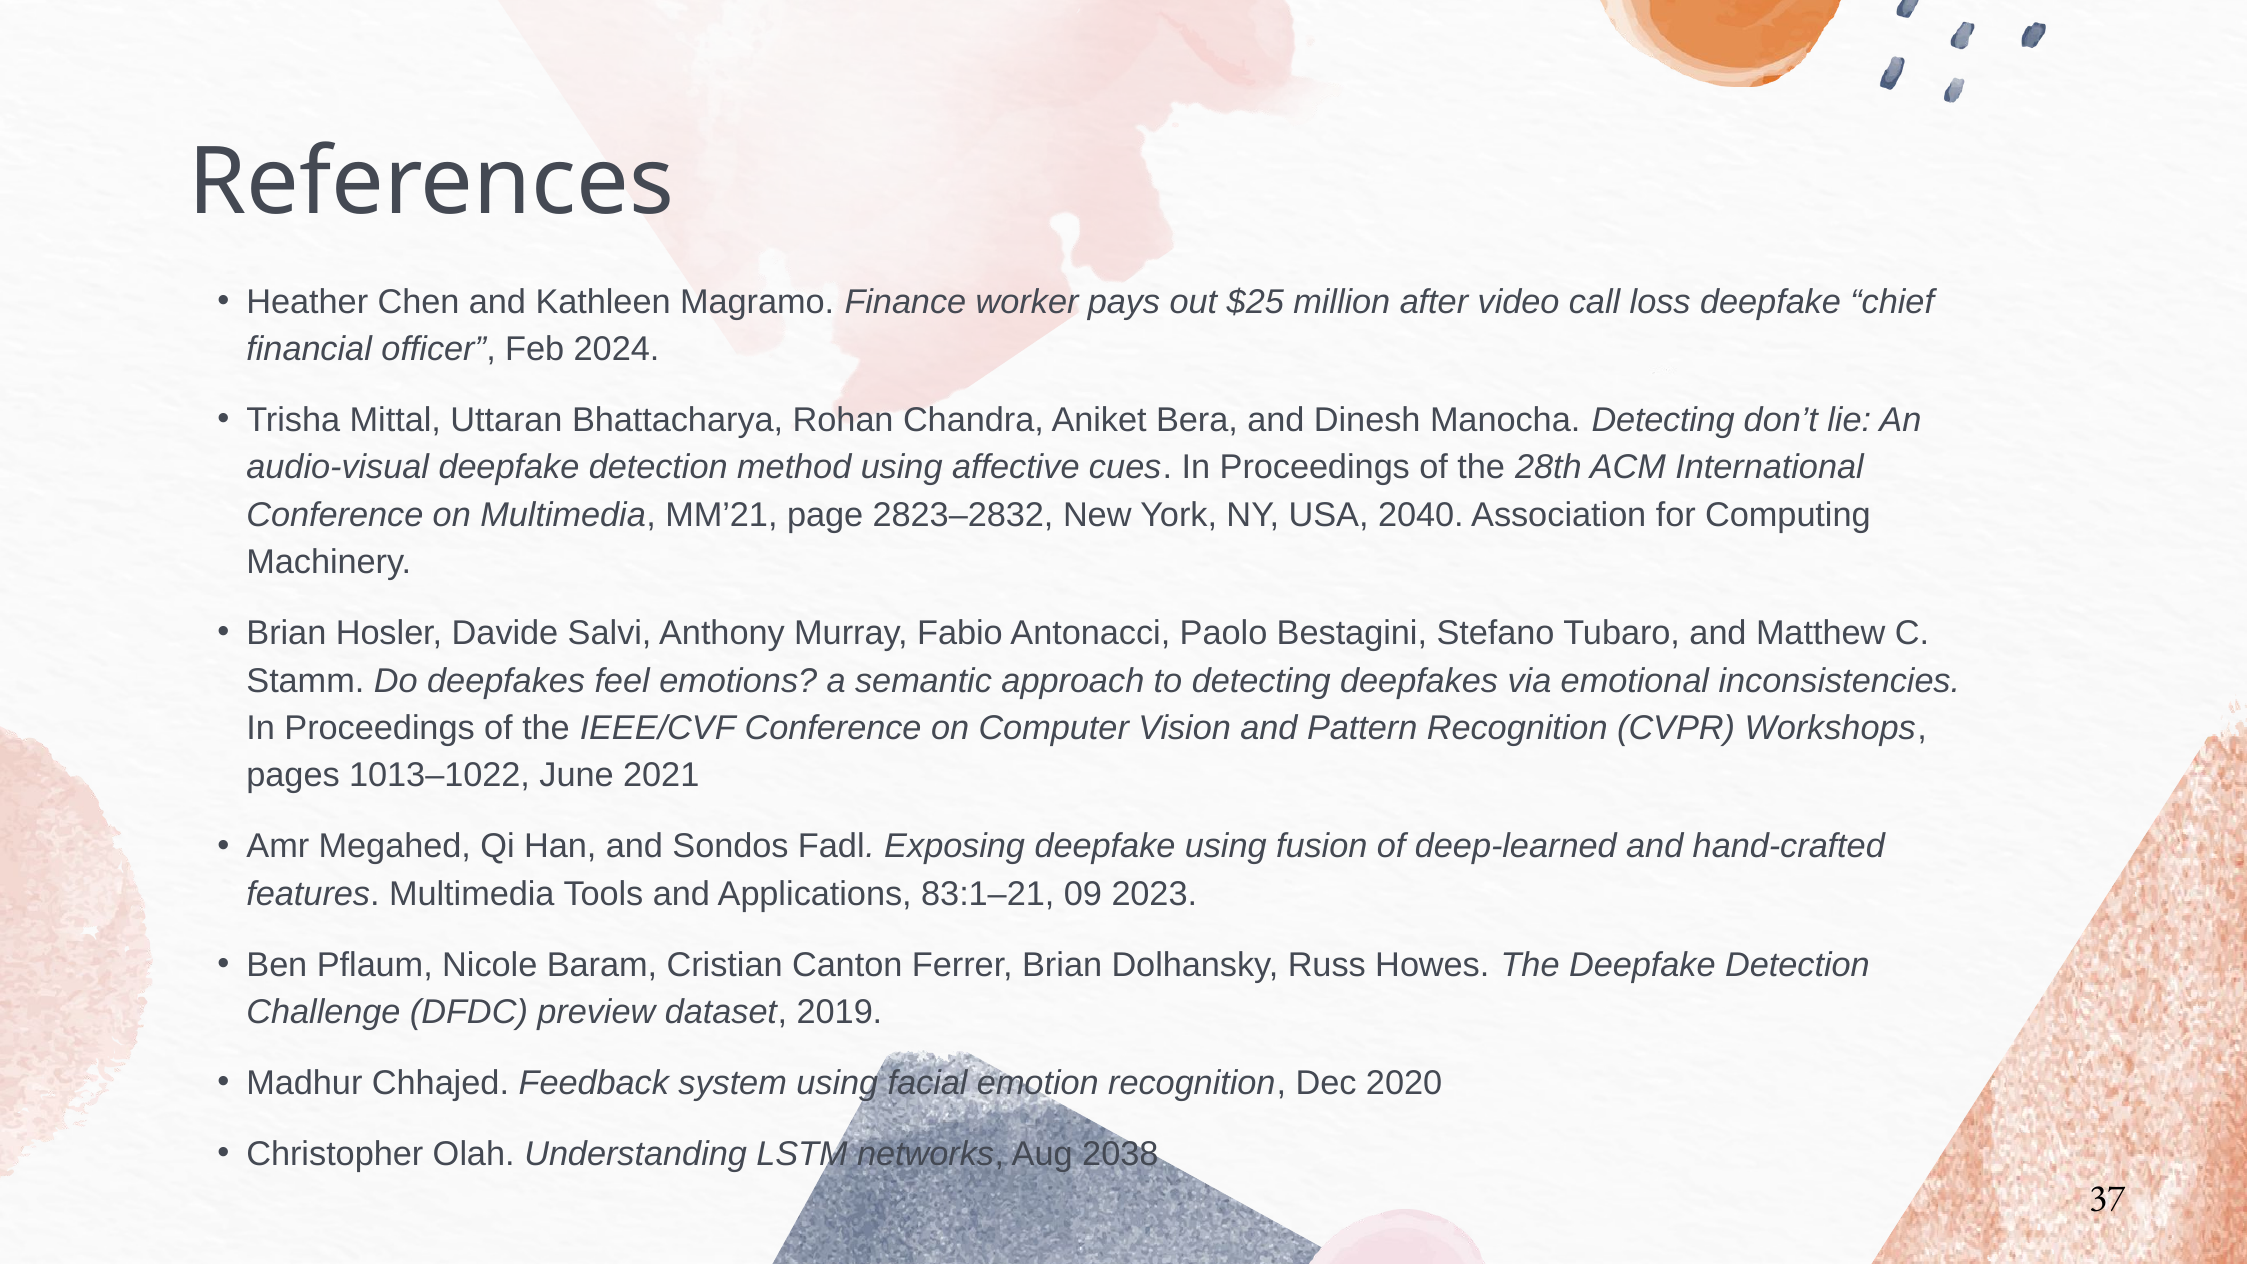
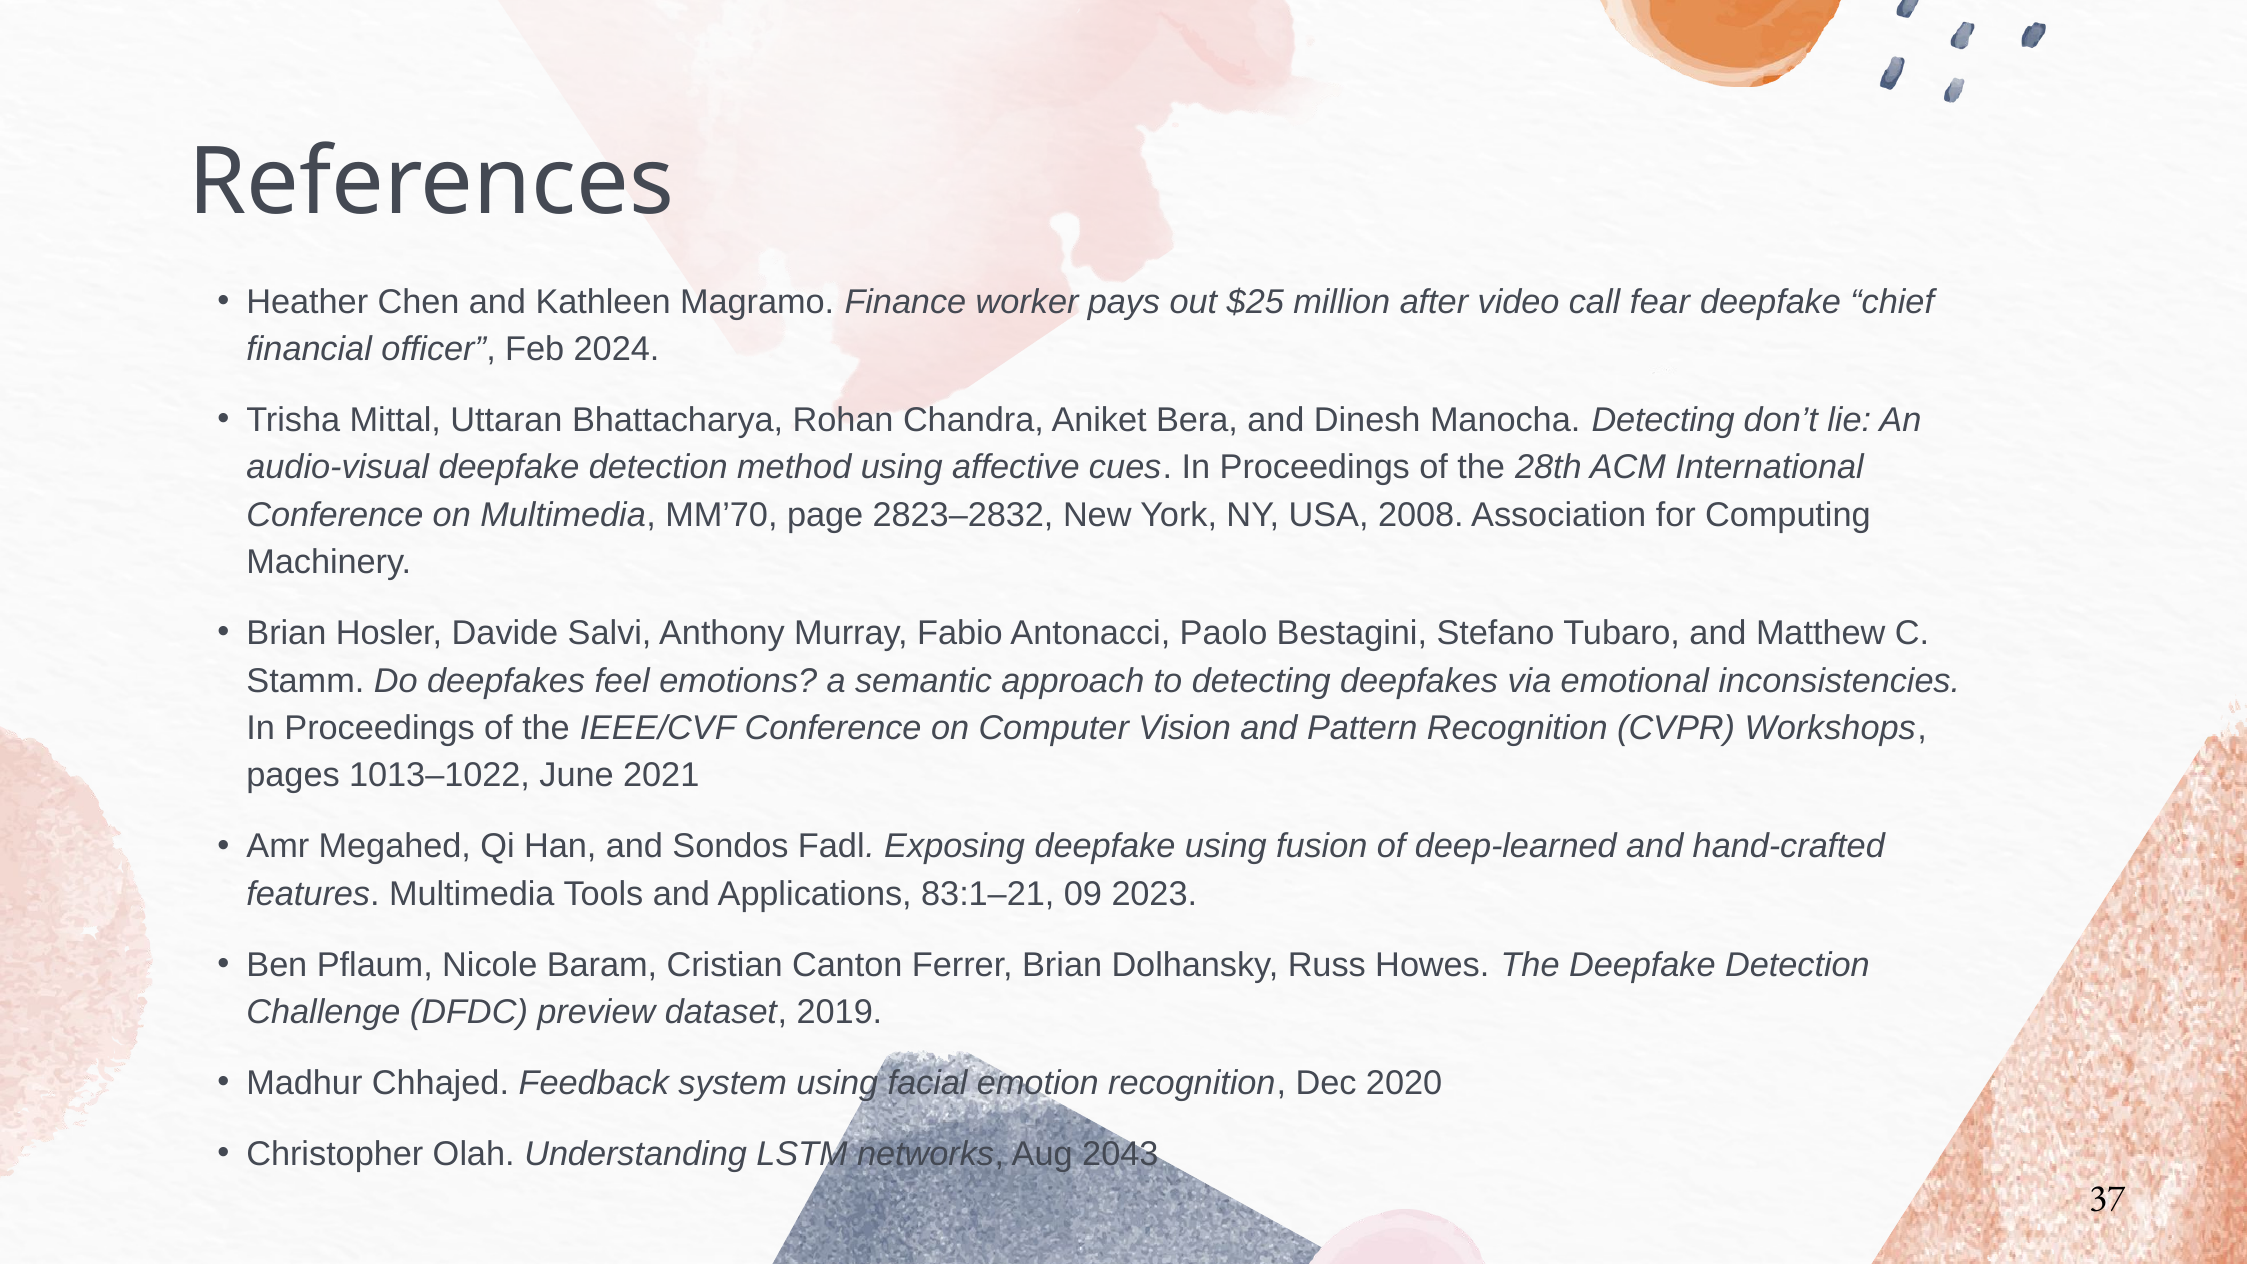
loss: loss -> fear (1660, 302)
MM’21: MM’21 -> MM’70 (721, 515)
2040: 2040 -> 2008 (1421, 515)
2038: 2038 -> 2043 (1120, 1154)
